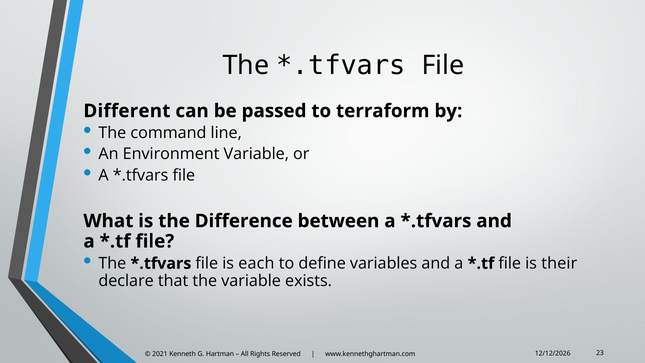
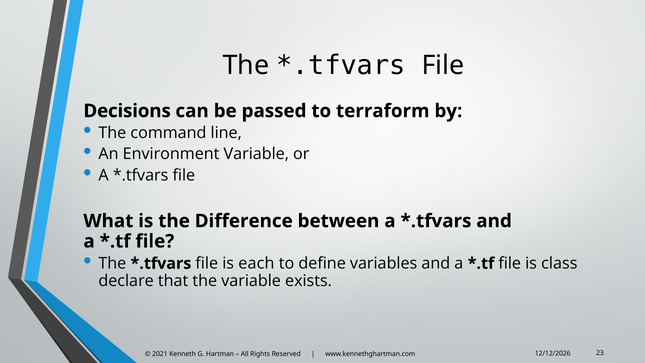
Different: Different -> Decisions (127, 111)
their: their -> class (559, 263)
